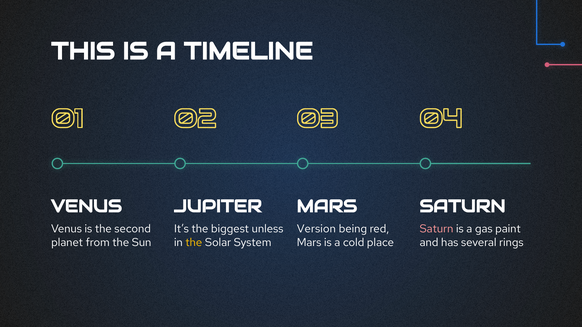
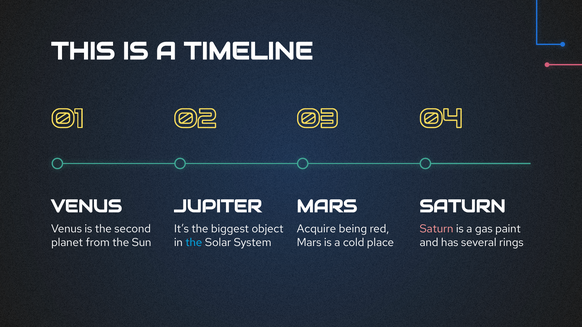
unless: unless -> object (268, 229)
Version: Version -> Acquire (316, 229)
the colour: yellow -> light blue (194, 243)
